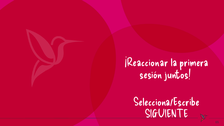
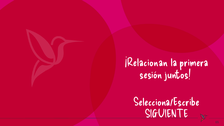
¡Reaccionar: ¡Reaccionar -> ¡Relacionan (146, 63)
